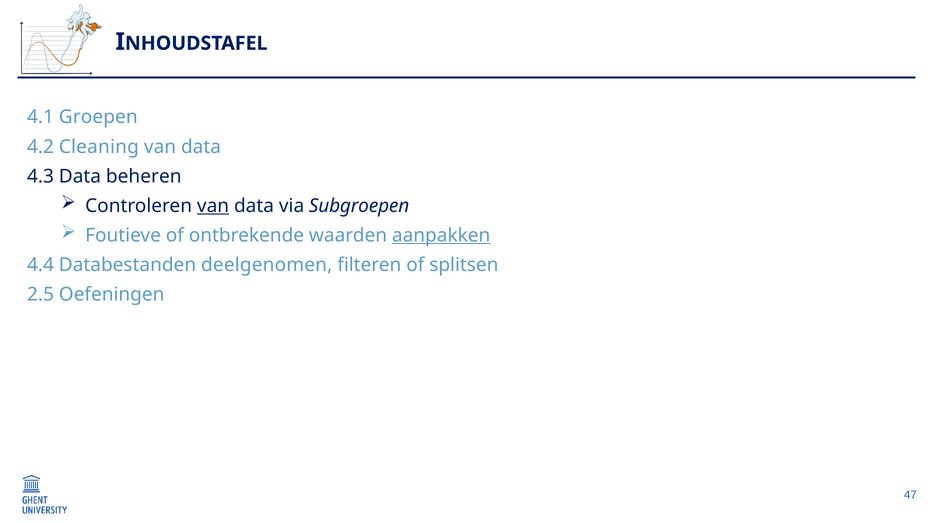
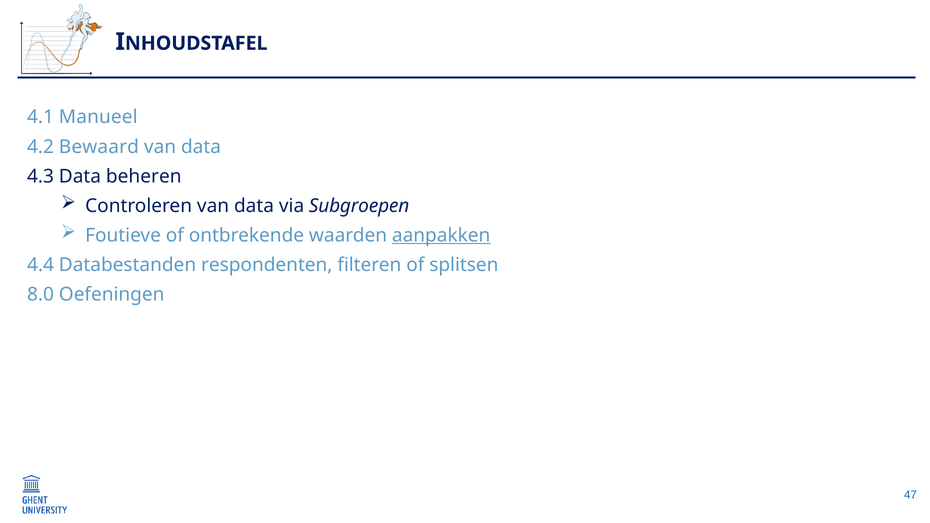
Groepen: Groepen -> Manueel (98, 117)
Cleaning: Cleaning -> Bewaard (99, 147)
van underline: present -> none (213, 206)
deelgenomen: deelgenomen -> respondenten (267, 265)
2.5: 2.5 -> 8.0 (41, 294)
